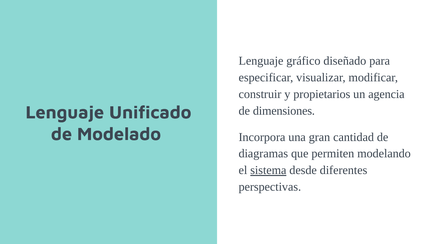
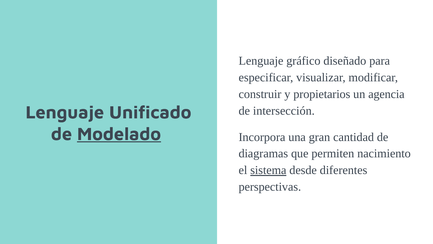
dimensiones: dimensiones -> intersección (284, 111)
Modelado underline: none -> present (119, 134)
modelando: modelando -> nacimiento (384, 153)
